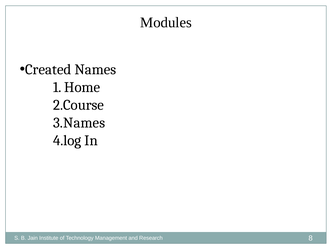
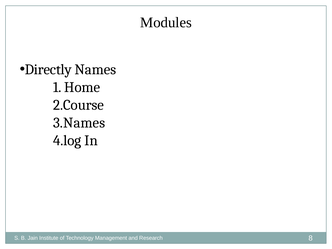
Created: Created -> Directly (48, 70)
